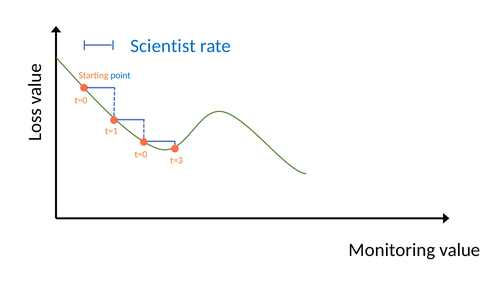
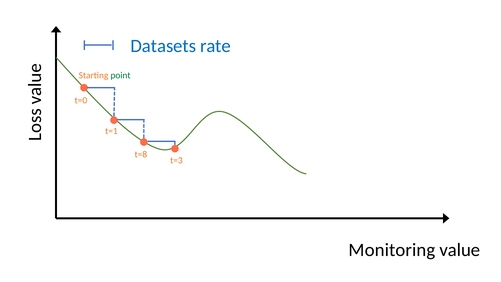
Scientist: Scientist -> Datasets (163, 46)
point colour: blue -> green (121, 75)
t=0: t=0 -> t=8 (141, 154)
